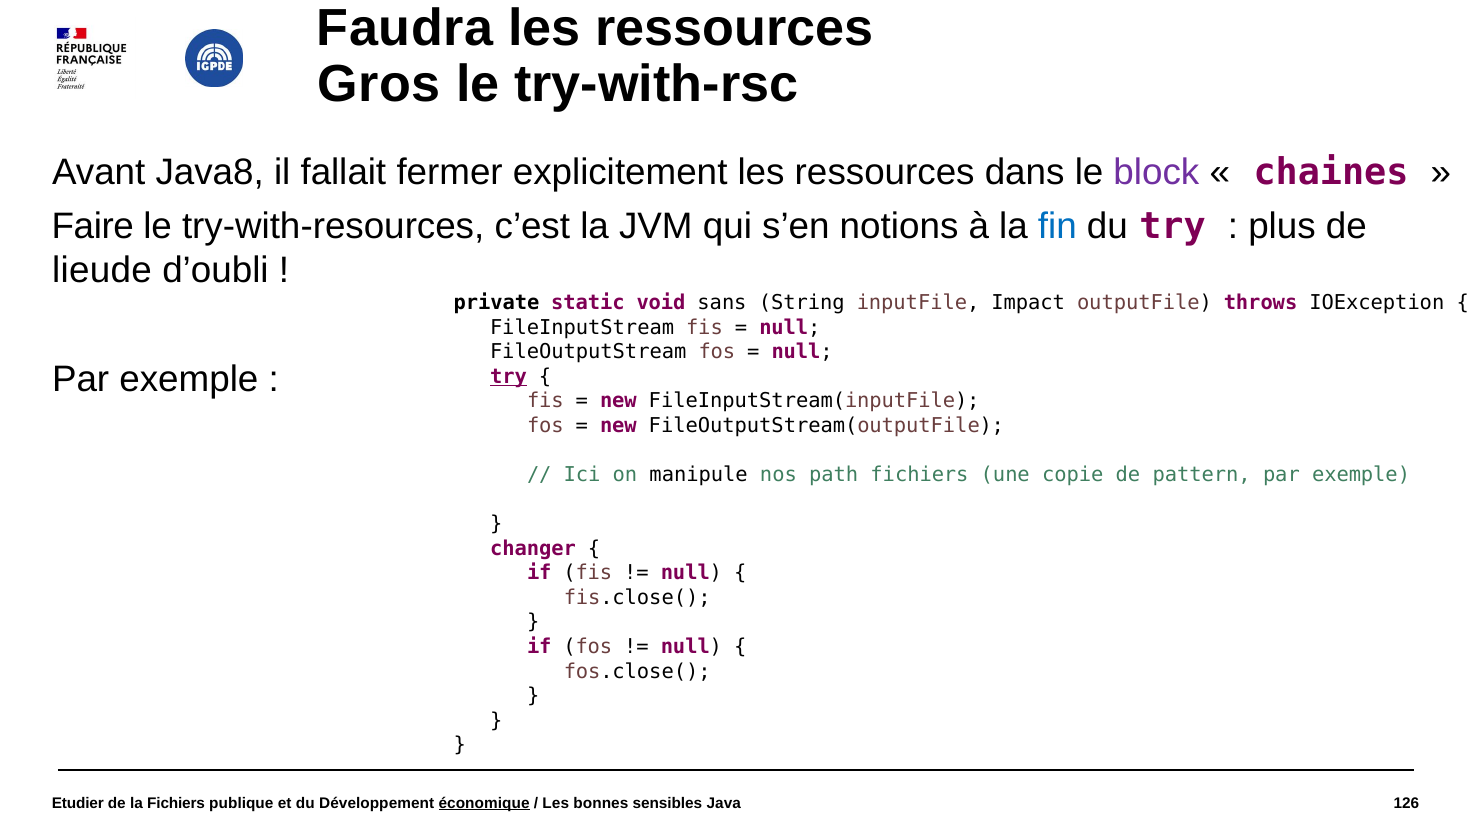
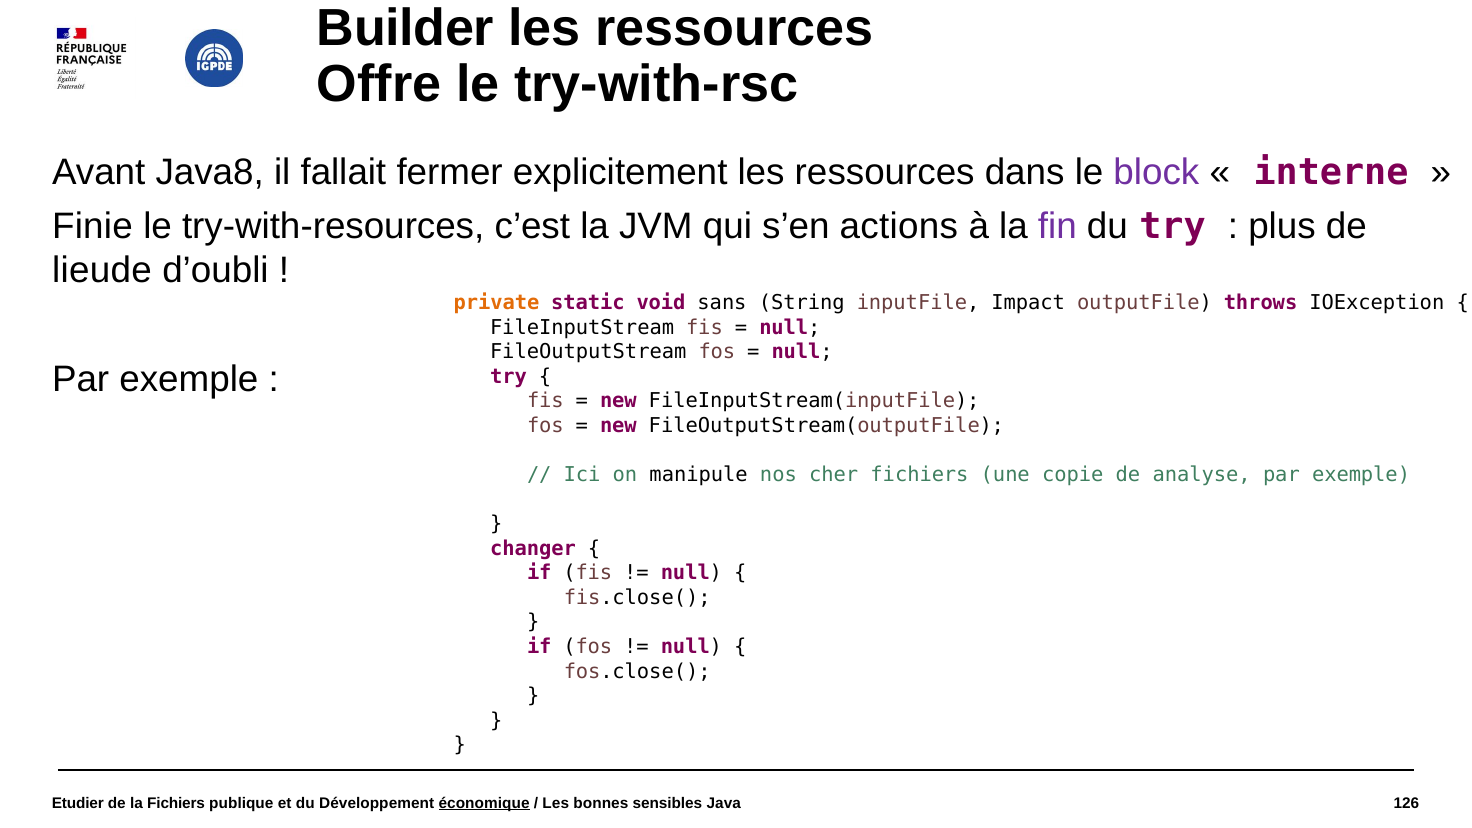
Faudra: Faudra -> Builder (405, 28)
Gros: Gros -> Offre (379, 84)
chaines: chaines -> interne (1331, 172)
Faire: Faire -> Finie (92, 226)
notions: notions -> actions (899, 226)
fin colour: blue -> purple (1057, 226)
private colour: black -> orange (497, 303)
try underline: present -> none (509, 376)
path: path -> cher (834, 475)
pattern: pattern -> analyse (1202, 475)
